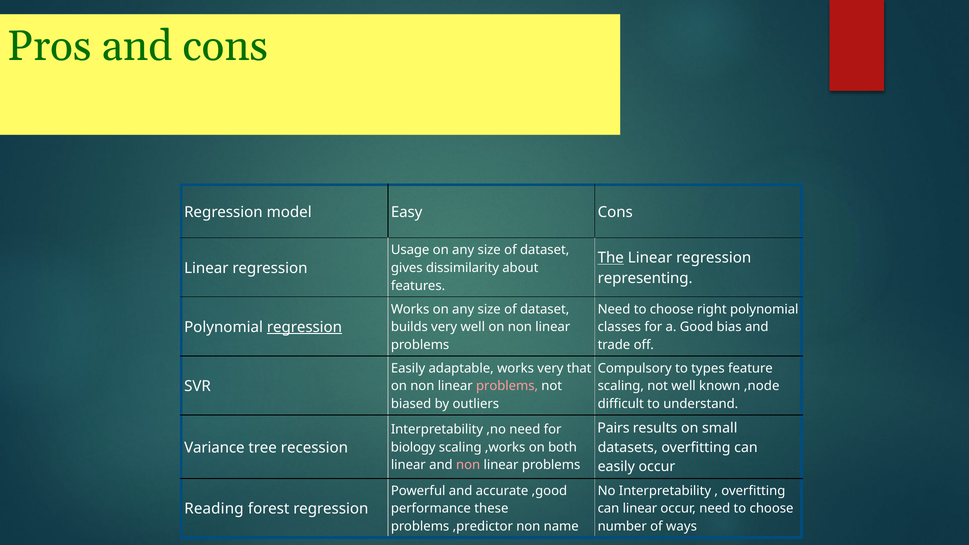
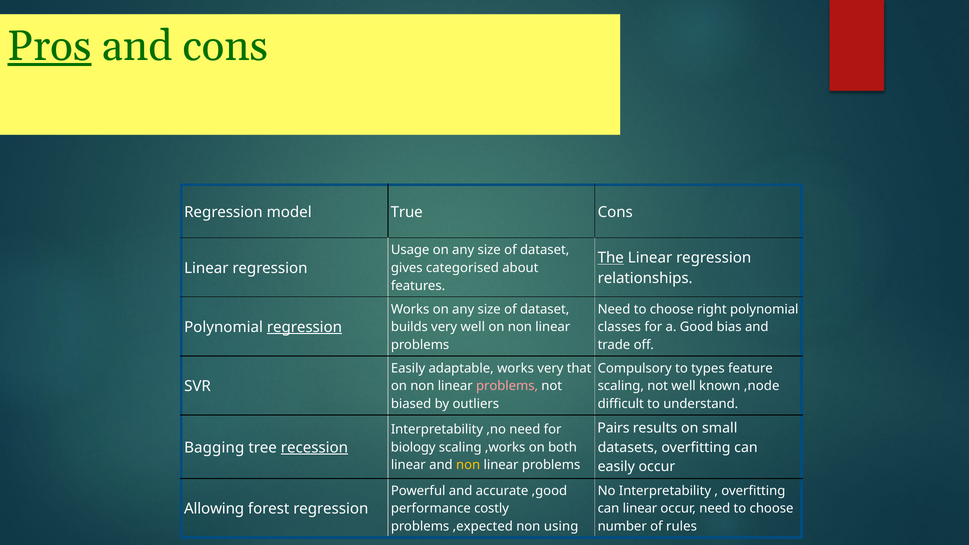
Pros underline: none -> present (49, 46)
Easy: Easy -> True (407, 212)
dissimilarity: dissimilarity -> categorised (462, 268)
representing: representing -> relationships (645, 278)
Variance: Variance -> Bagging (214, 448)
recession underline: none -> present (314, 448)
non colour: pink -> yellow (468, 465)
Reading: Reading -> Allowing (214, 509)
these: these -> costly (491, 509)
,predictor: ,predictor -> ,expected (483, 526)
name: name -> using (561, 526)
ways: ways -> rules (682, 526)
